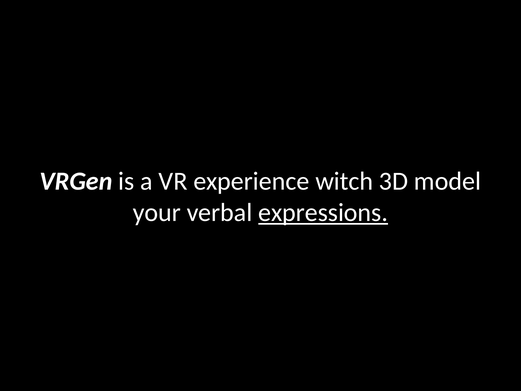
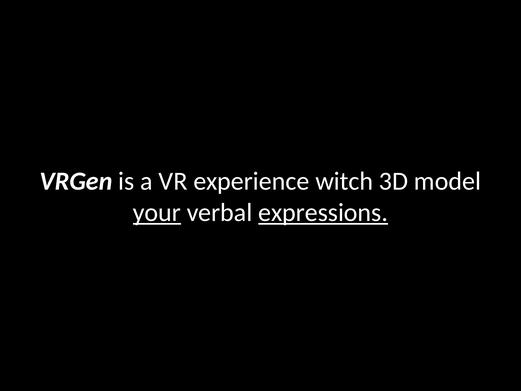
your underline: none -> present (157, 212)
